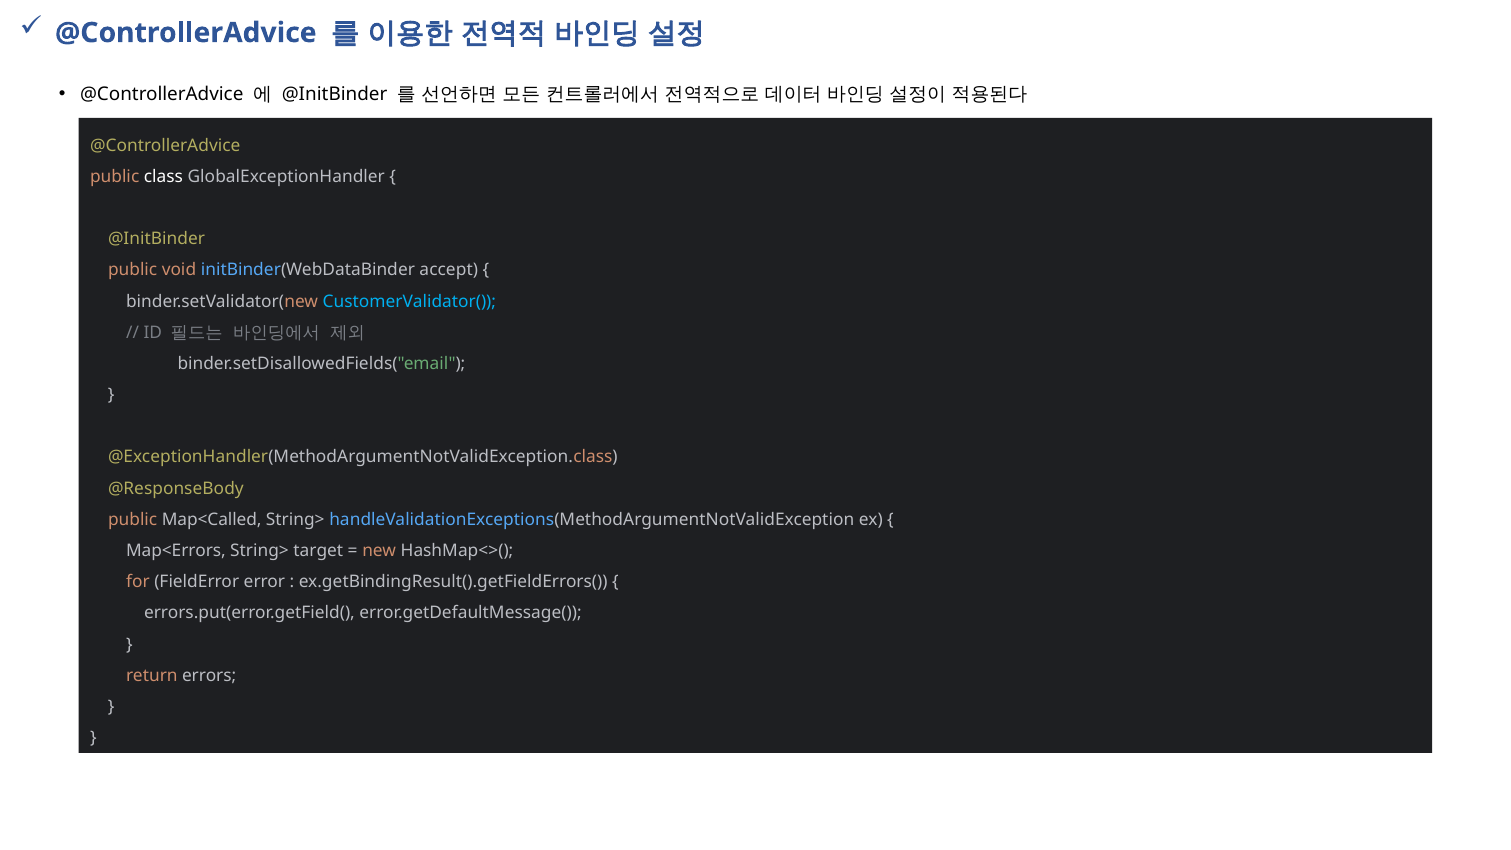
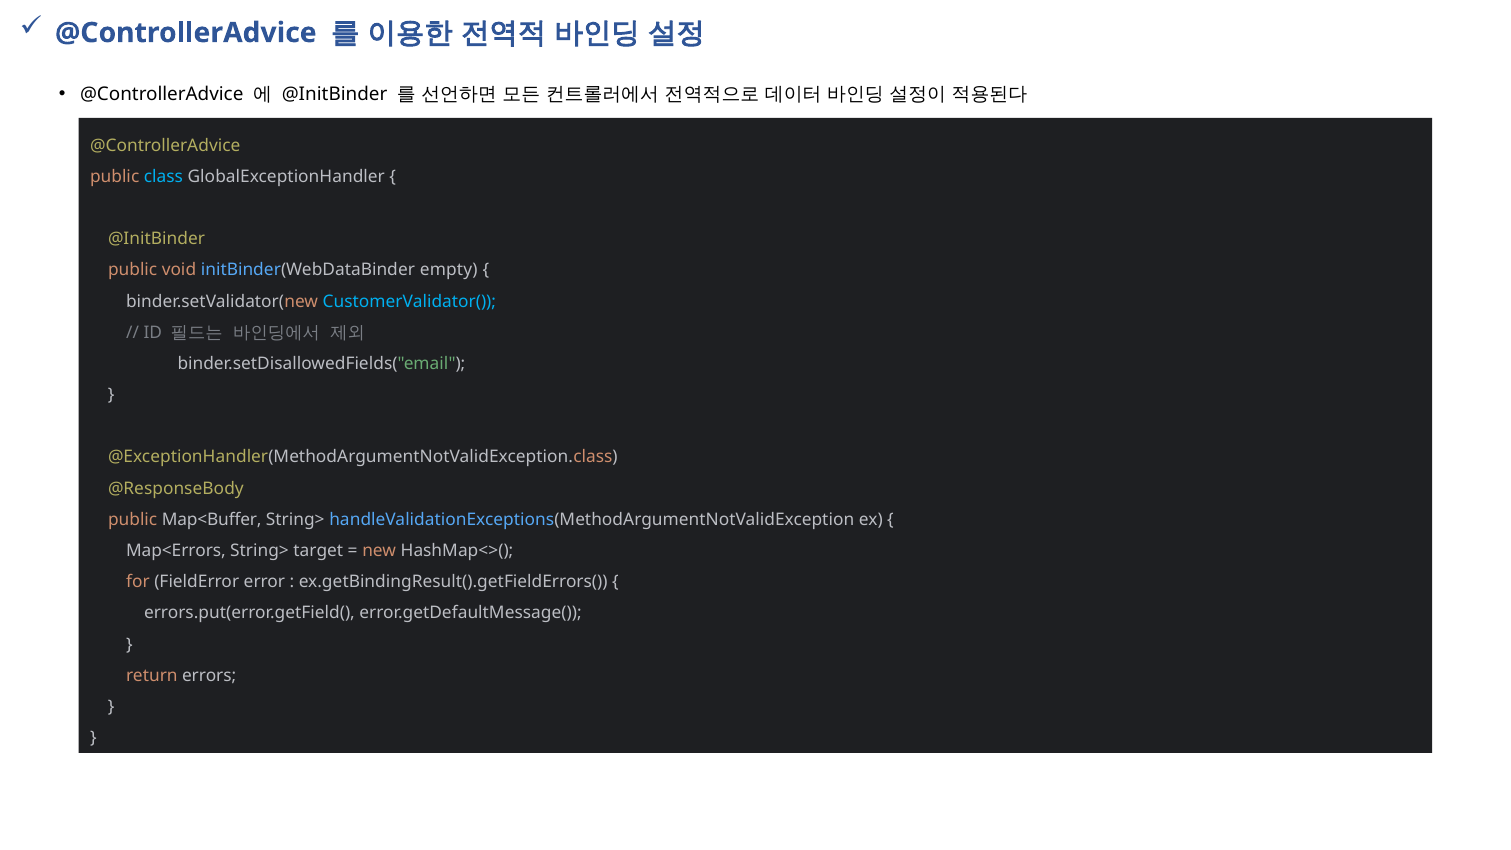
class colour: white -> light blue (163, 177)
accept: accept -> empty (449, 270)
Map<Called: Map<Called -> Map<Buffer (212, 520)
